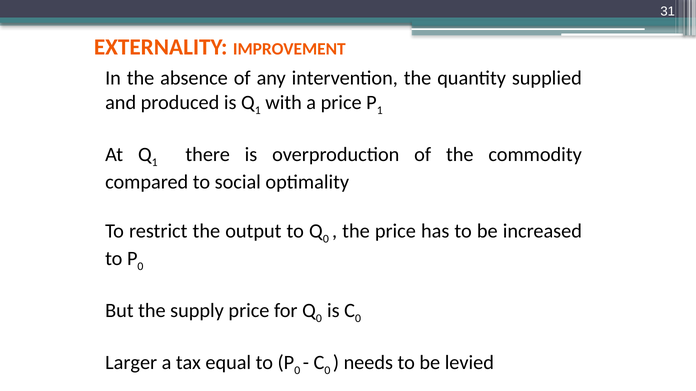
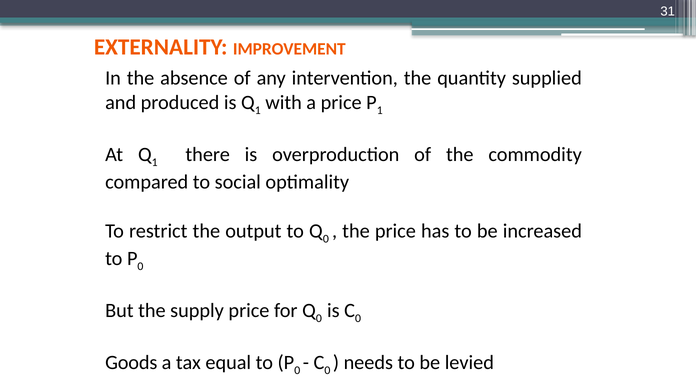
Larger: Larger -> Goods (131, 363)
